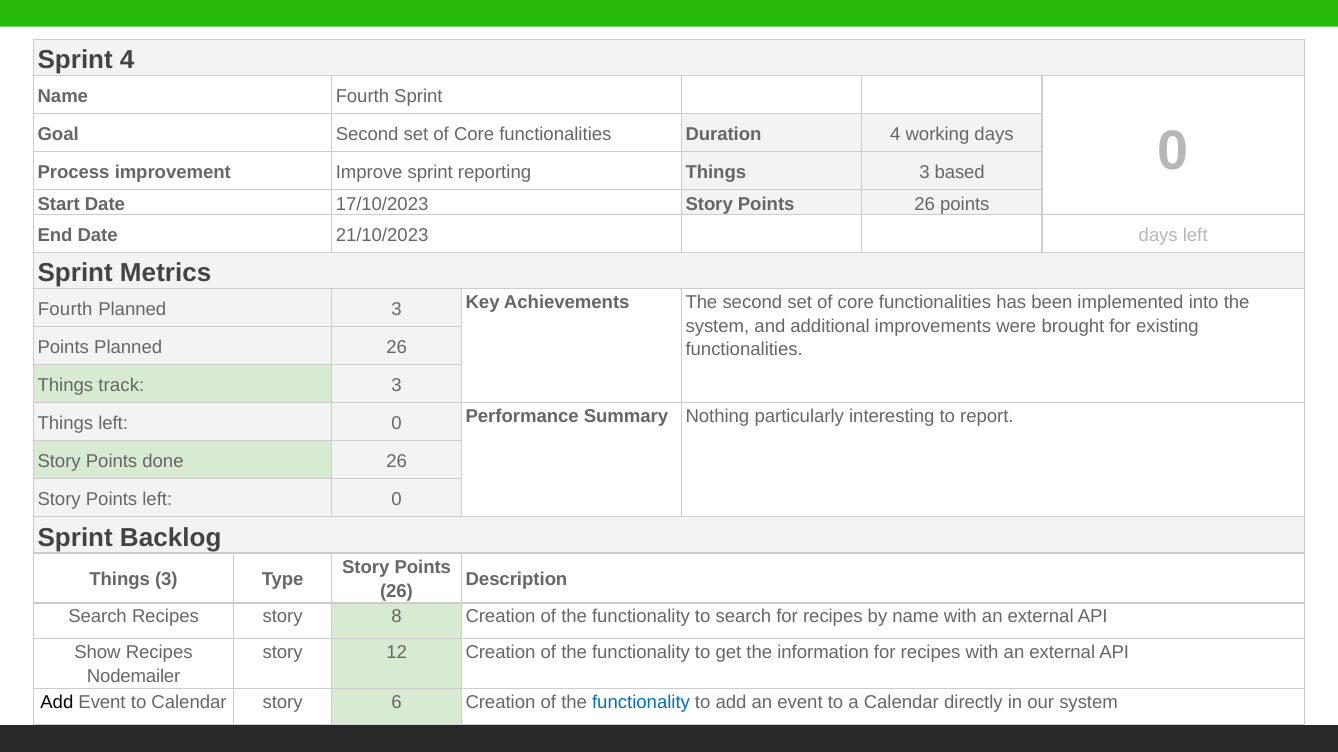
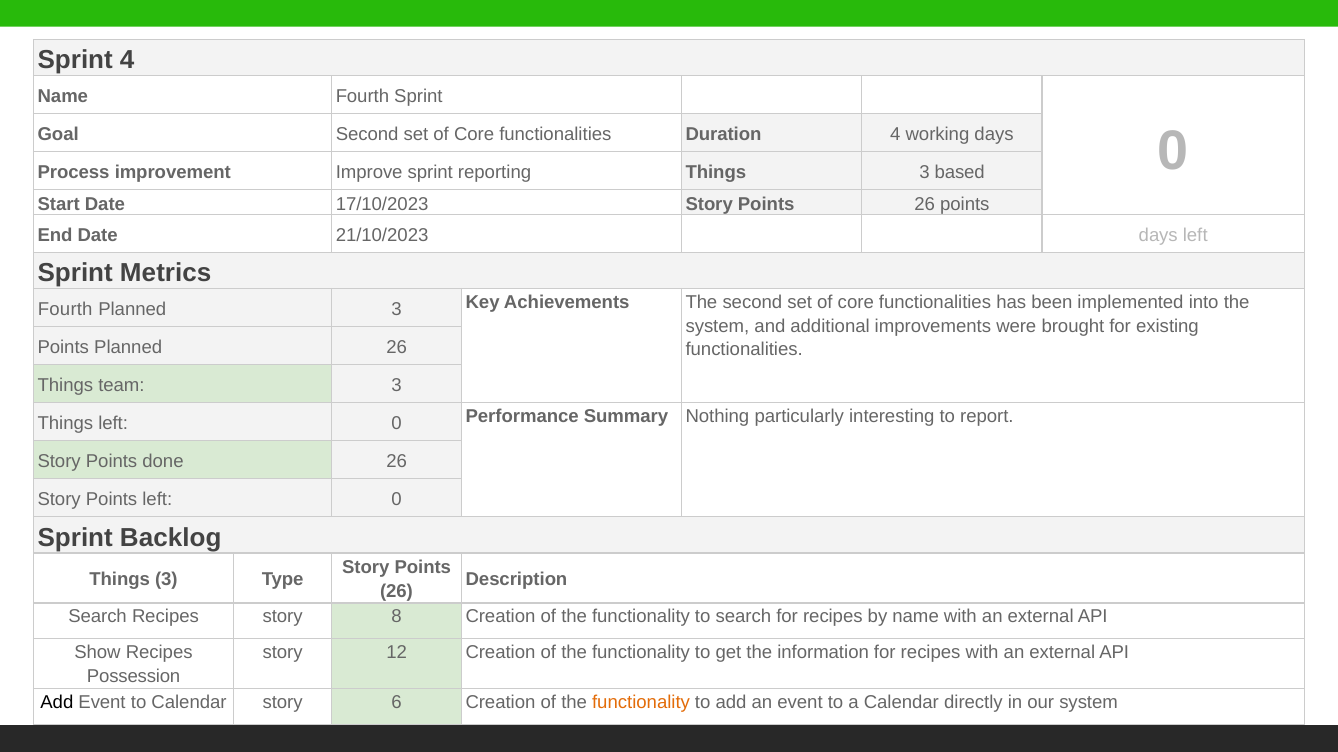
track: track -> team (121, 386)
Nodemailer: Nodemailer -> Possession (134, 677)
functionality colour: blue -> orange (641, 703)
